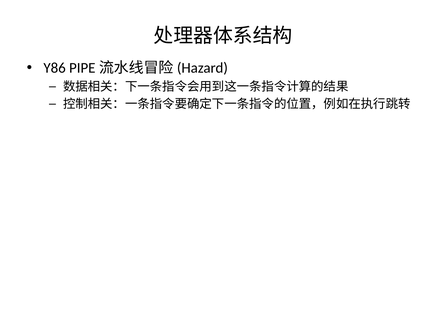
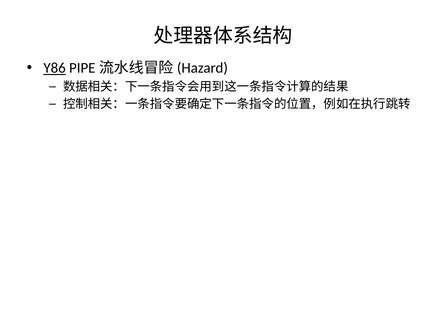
Y86 underline: none -> present (55, 68)
